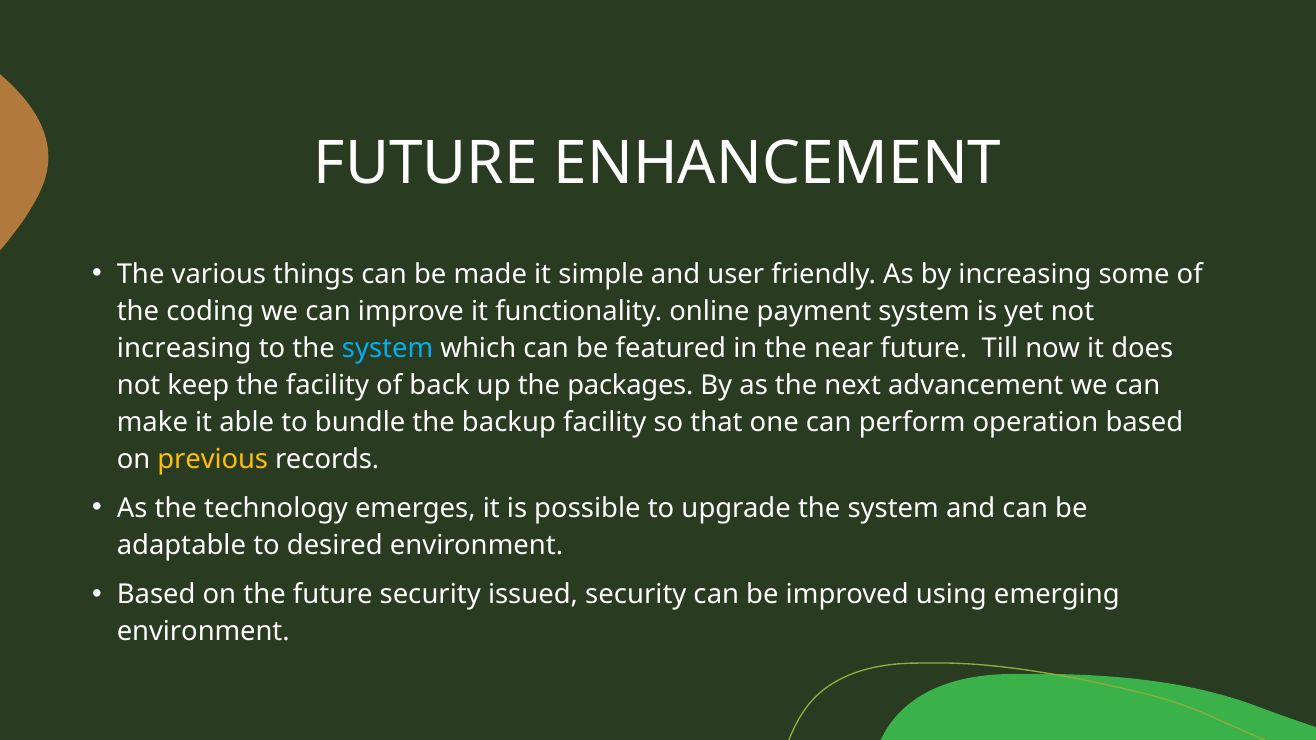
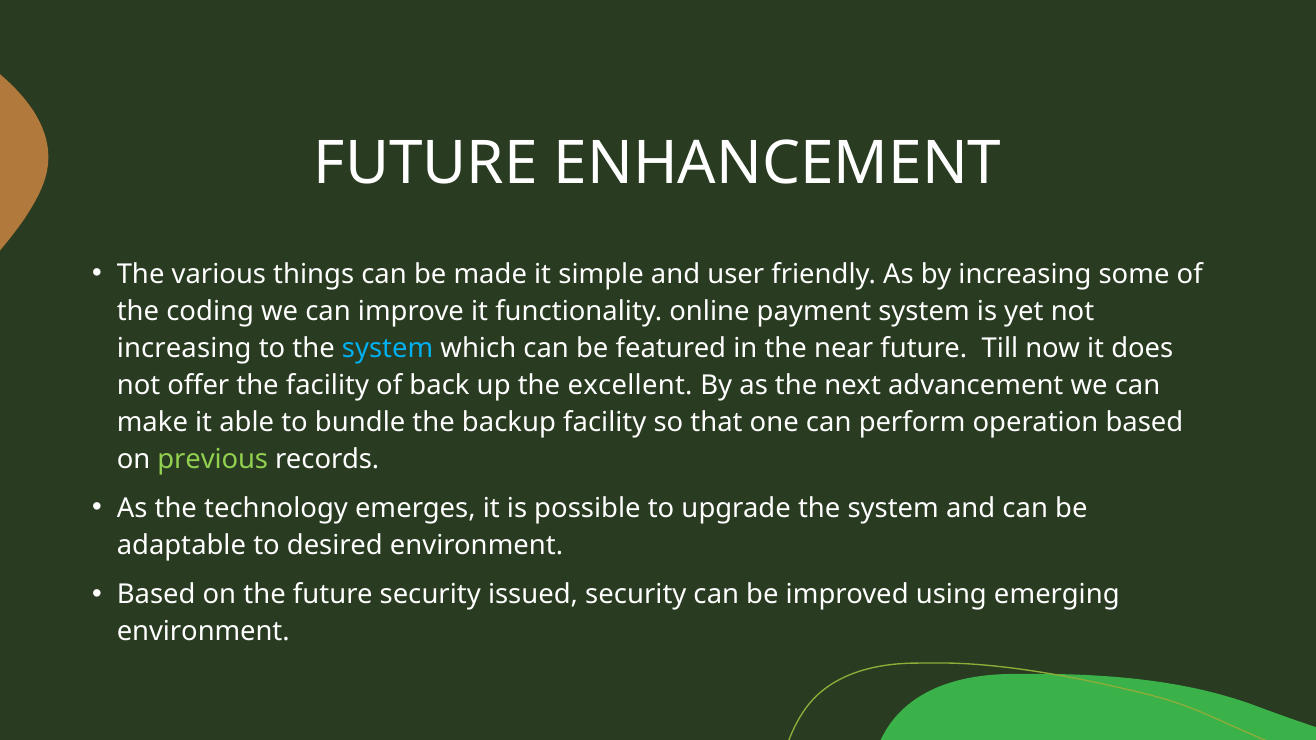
keep: keep -> offer (198, 385)
packages: packages -> excellent (630, 385)
previous colour: yellow -> light green (213, 459)
